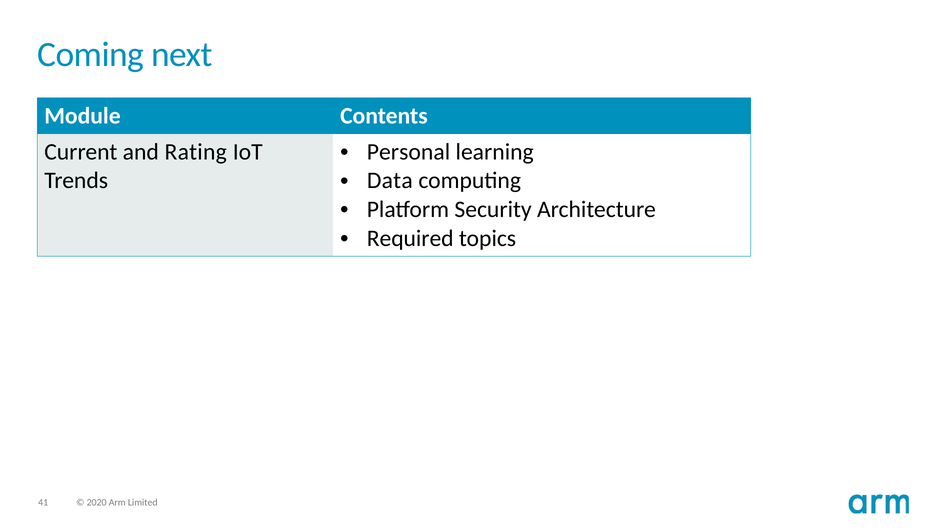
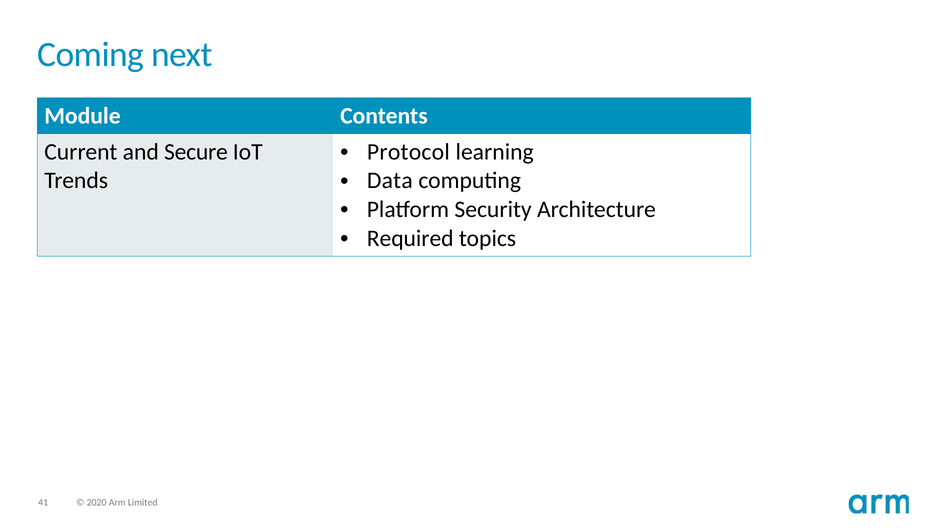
Personal: Personal -> Protocol (408, 152)
Rating: Rating -> Secure (196, 152)
